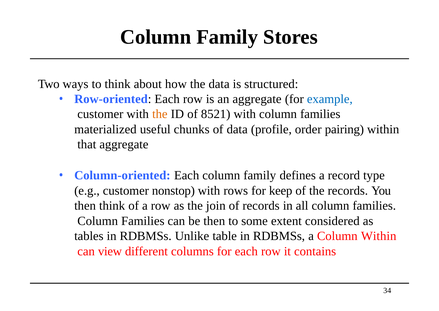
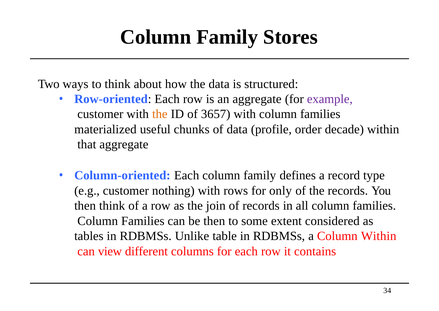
example colour: blue -> purple (330, 99)
8521: 8521 -> 3657 (216, 114)
pairing: pairing -> decade (344, 129)
nonstop: nonstop -> nothing (173, 190)
keep: keep -> only (281, 190)
